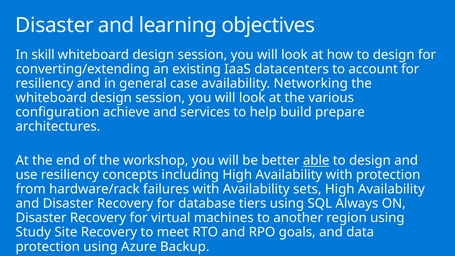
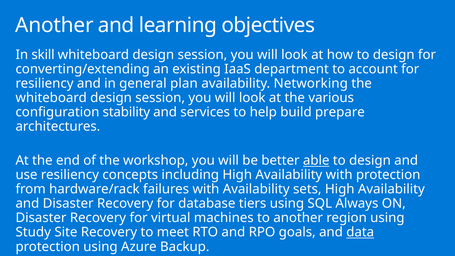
Disaster: Disaster -> Another (55, 25)
datacenters: datacenters -> department (292, 69)
case: case -> plan (184, 84)
achieve: achieve -> stability (126, 112)
data underline: none -> present (360, 232)
